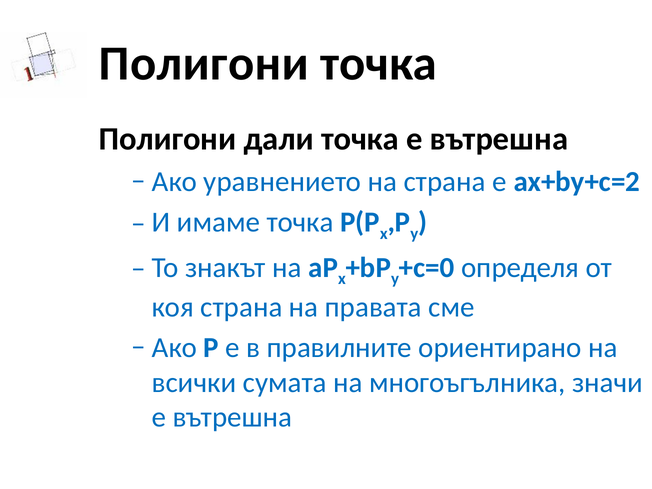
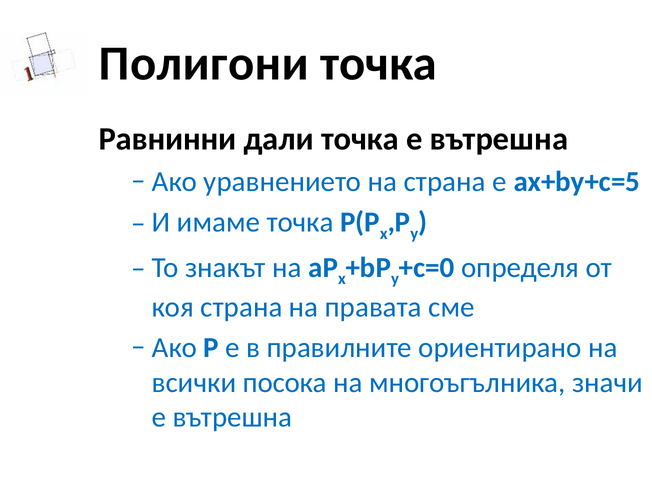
Полигони: Полигони -> Равнинни (168, 139)
ax+by+c=2: ax+by+c=2 -> ax+by+c=5 (577, 182)
сумата: сумата -> посока (285, 383)
